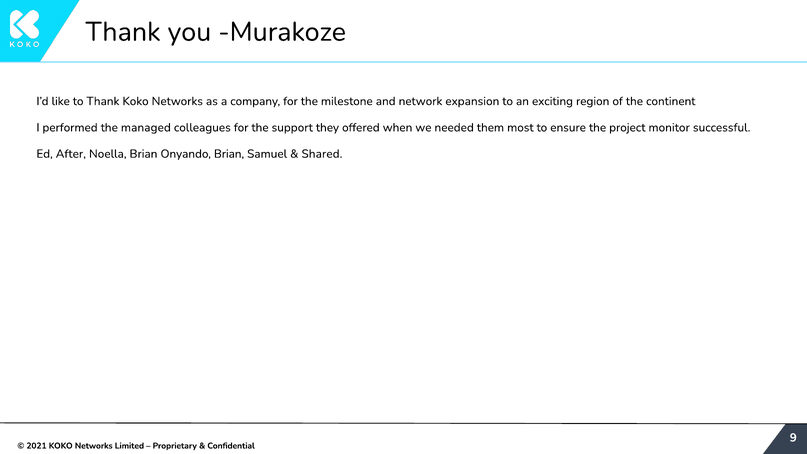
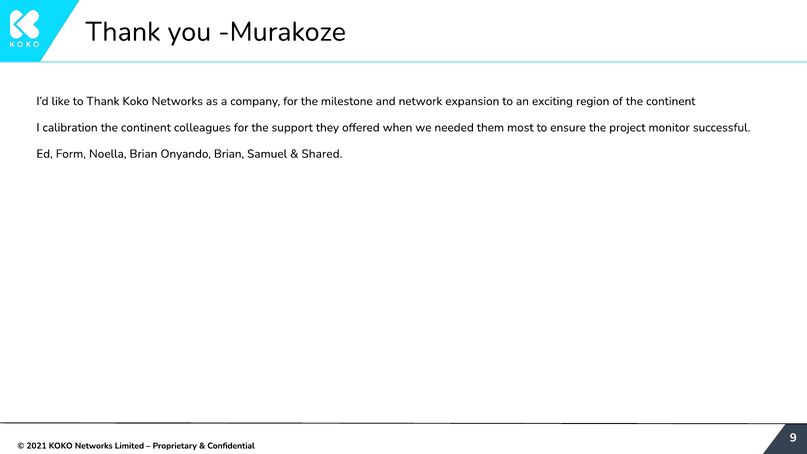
performed: performed -> calibration (70, 128)
managed: managed -> continent (146, 128)
After: After -> Form (71, 154)
